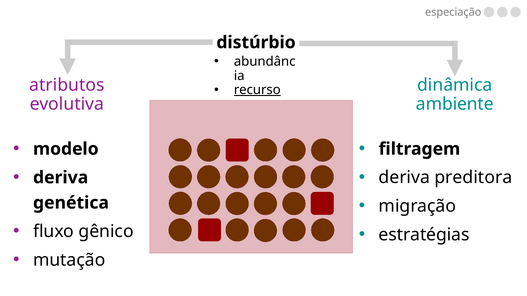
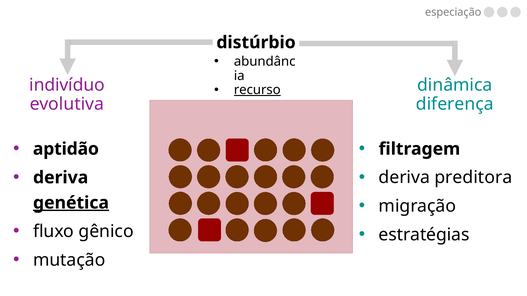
atributos: atributos -> indivíduo (67, 85)
ambiente: ambiente -> diferença (455, 104)
modelo: modelo -> aptidão (66, 149)
genética underline: none -> present (71, 203)
